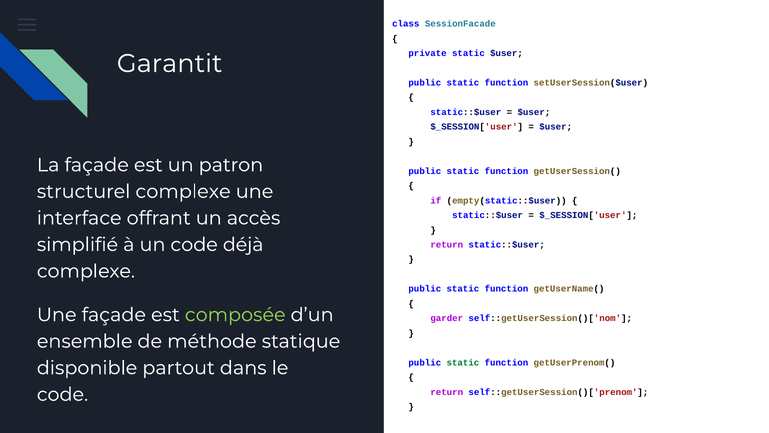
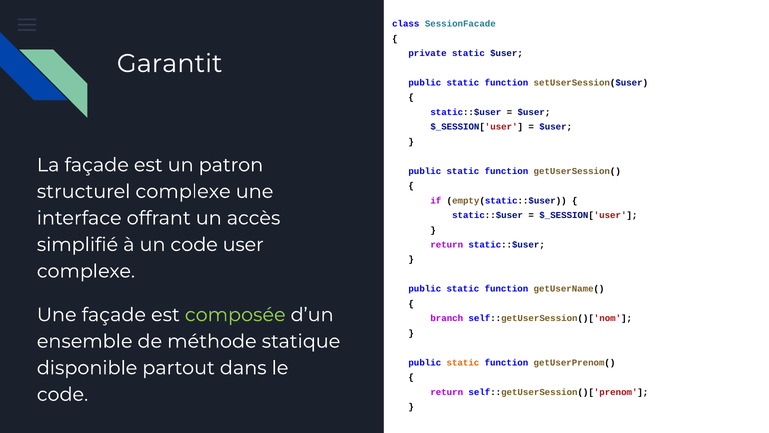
déjà: déjà -> user (243, 244)
garder: garder -> branch (447, 318)
static colour: green -> orange (463, 362)
